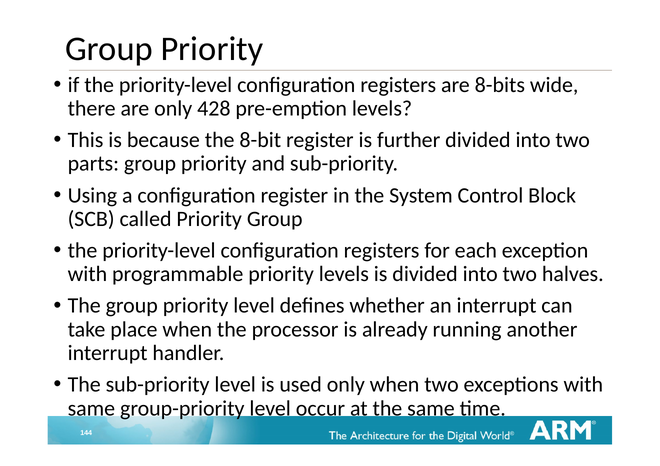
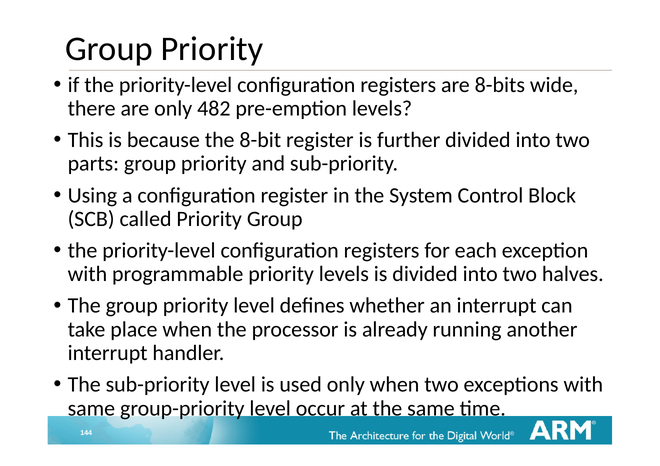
428: 428 -> 482 (214, 109)
